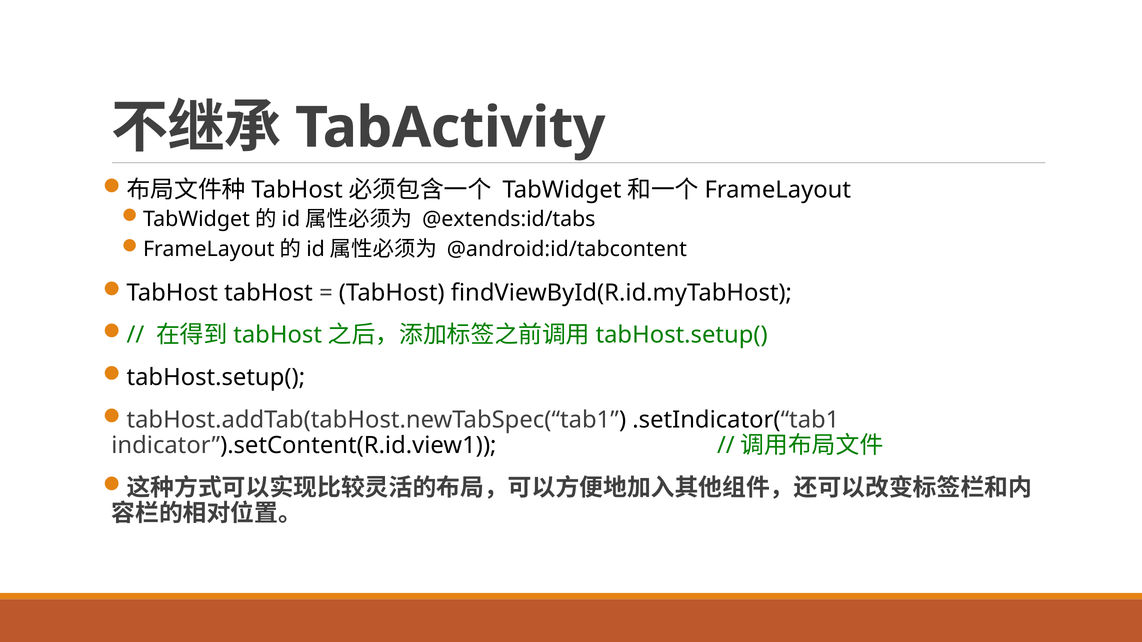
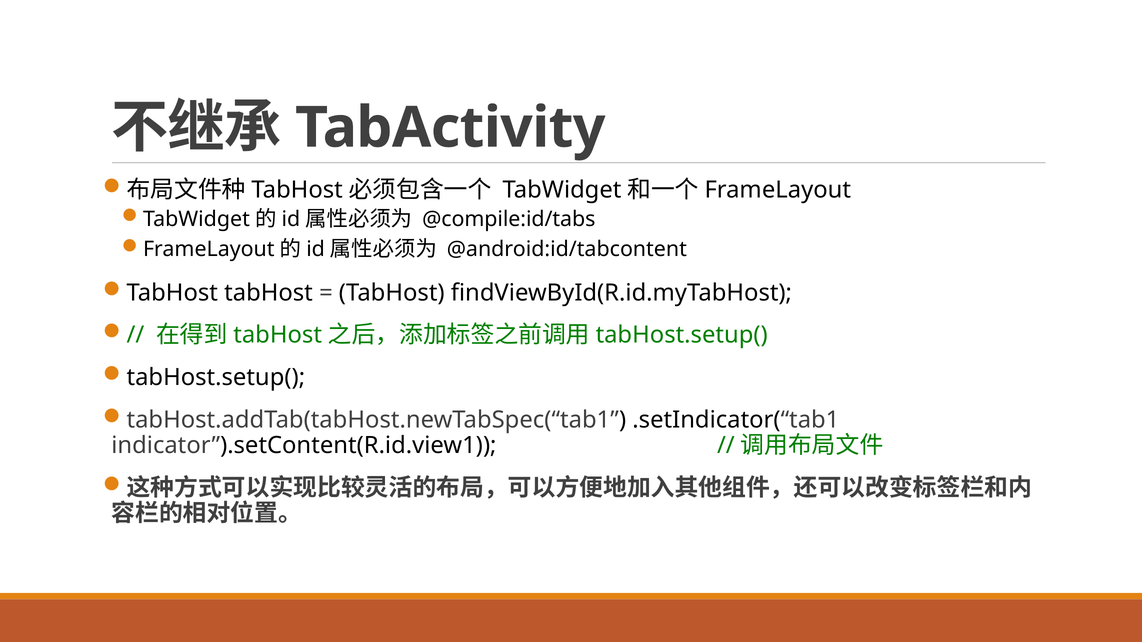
@extends:id/tabs: @extends:id/tabs -> @compile:id/tabs (509, 219)
